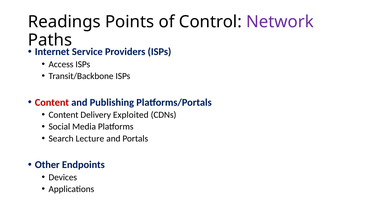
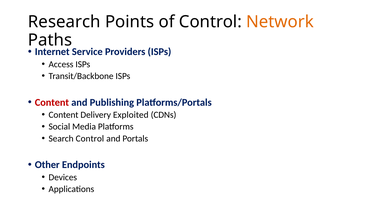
Readings: Readings -> Research (64, 22)
Network colour: purple -> orange (280, 22)
Search Lecture: Lecture -> Control (90, 138)
